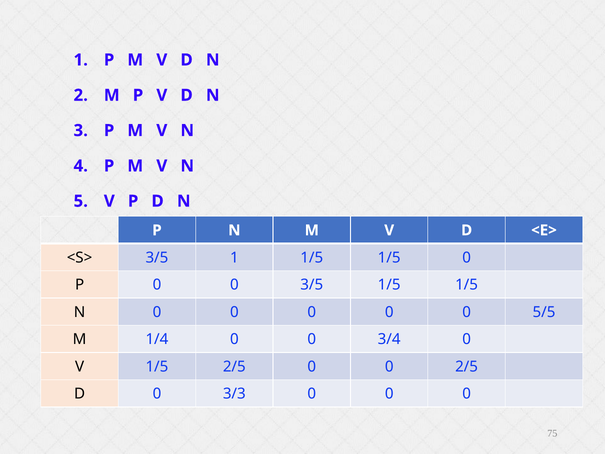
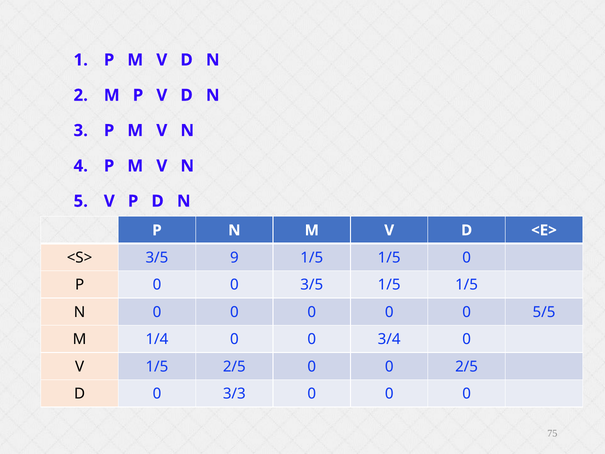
3/5 1: 1 -> 9 (234, 257)
